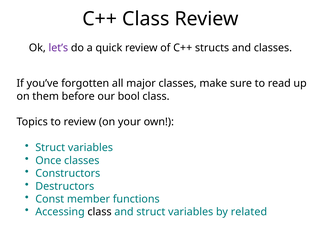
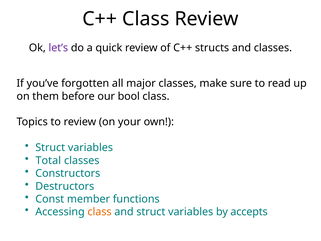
Once: Once -> Total (48, 160)
class colour: black -> orange (100, 212)
related: related -> accepts (249, 212)
